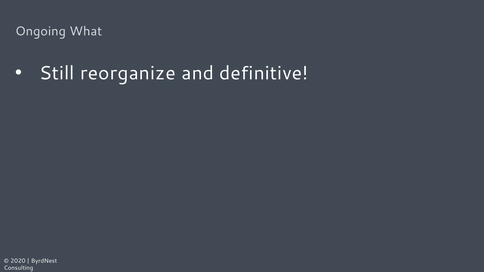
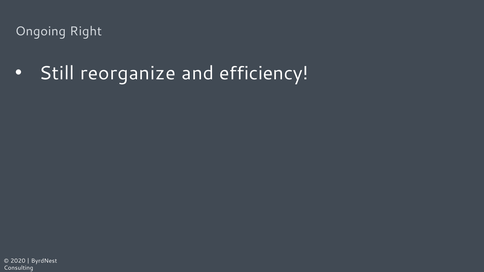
What: What -> Right (86, 31)
definitive: definitive -> efficiency (264, 73)
